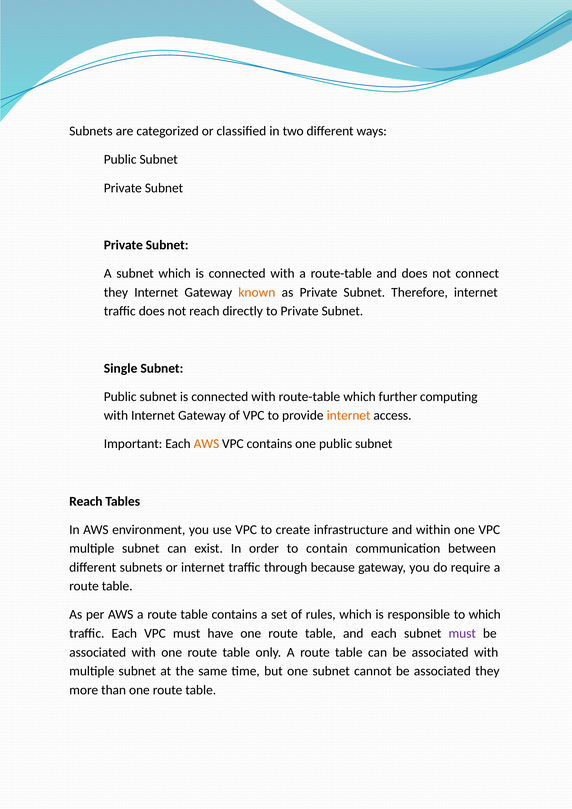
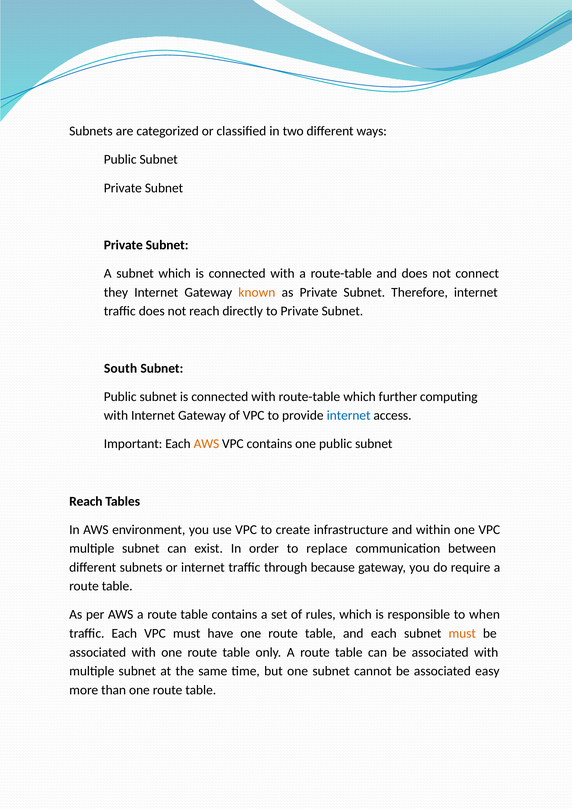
Single: Single -> South (121, 369)
internet colour: orange -> blue (349, 416)
contain: contain -> replace (327, 549)
to which: which -> when (485, 615)
must colour: purple -> orange (462, 634)
associated they: they -> easy (487, 672)
